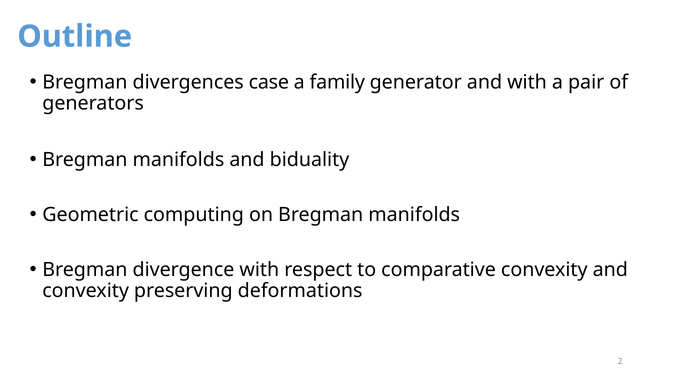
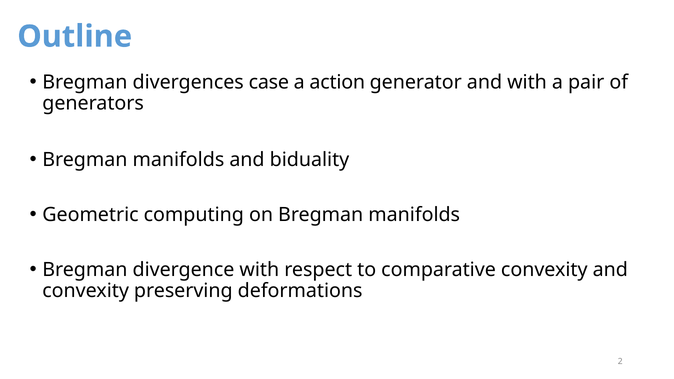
family: family -> action (337, 82)
